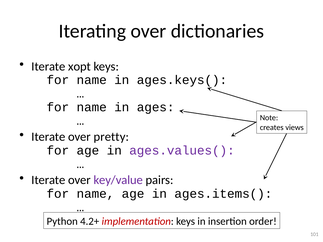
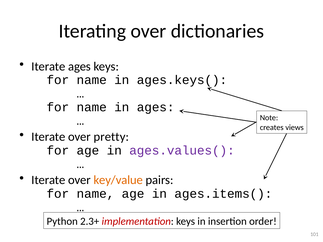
Iterate xopt: xopt -> ages (79, 67)
key/value colour: purple -> orange (118, 180)
4.2+: 4.2+ -> 2.3+ (90, 221)
